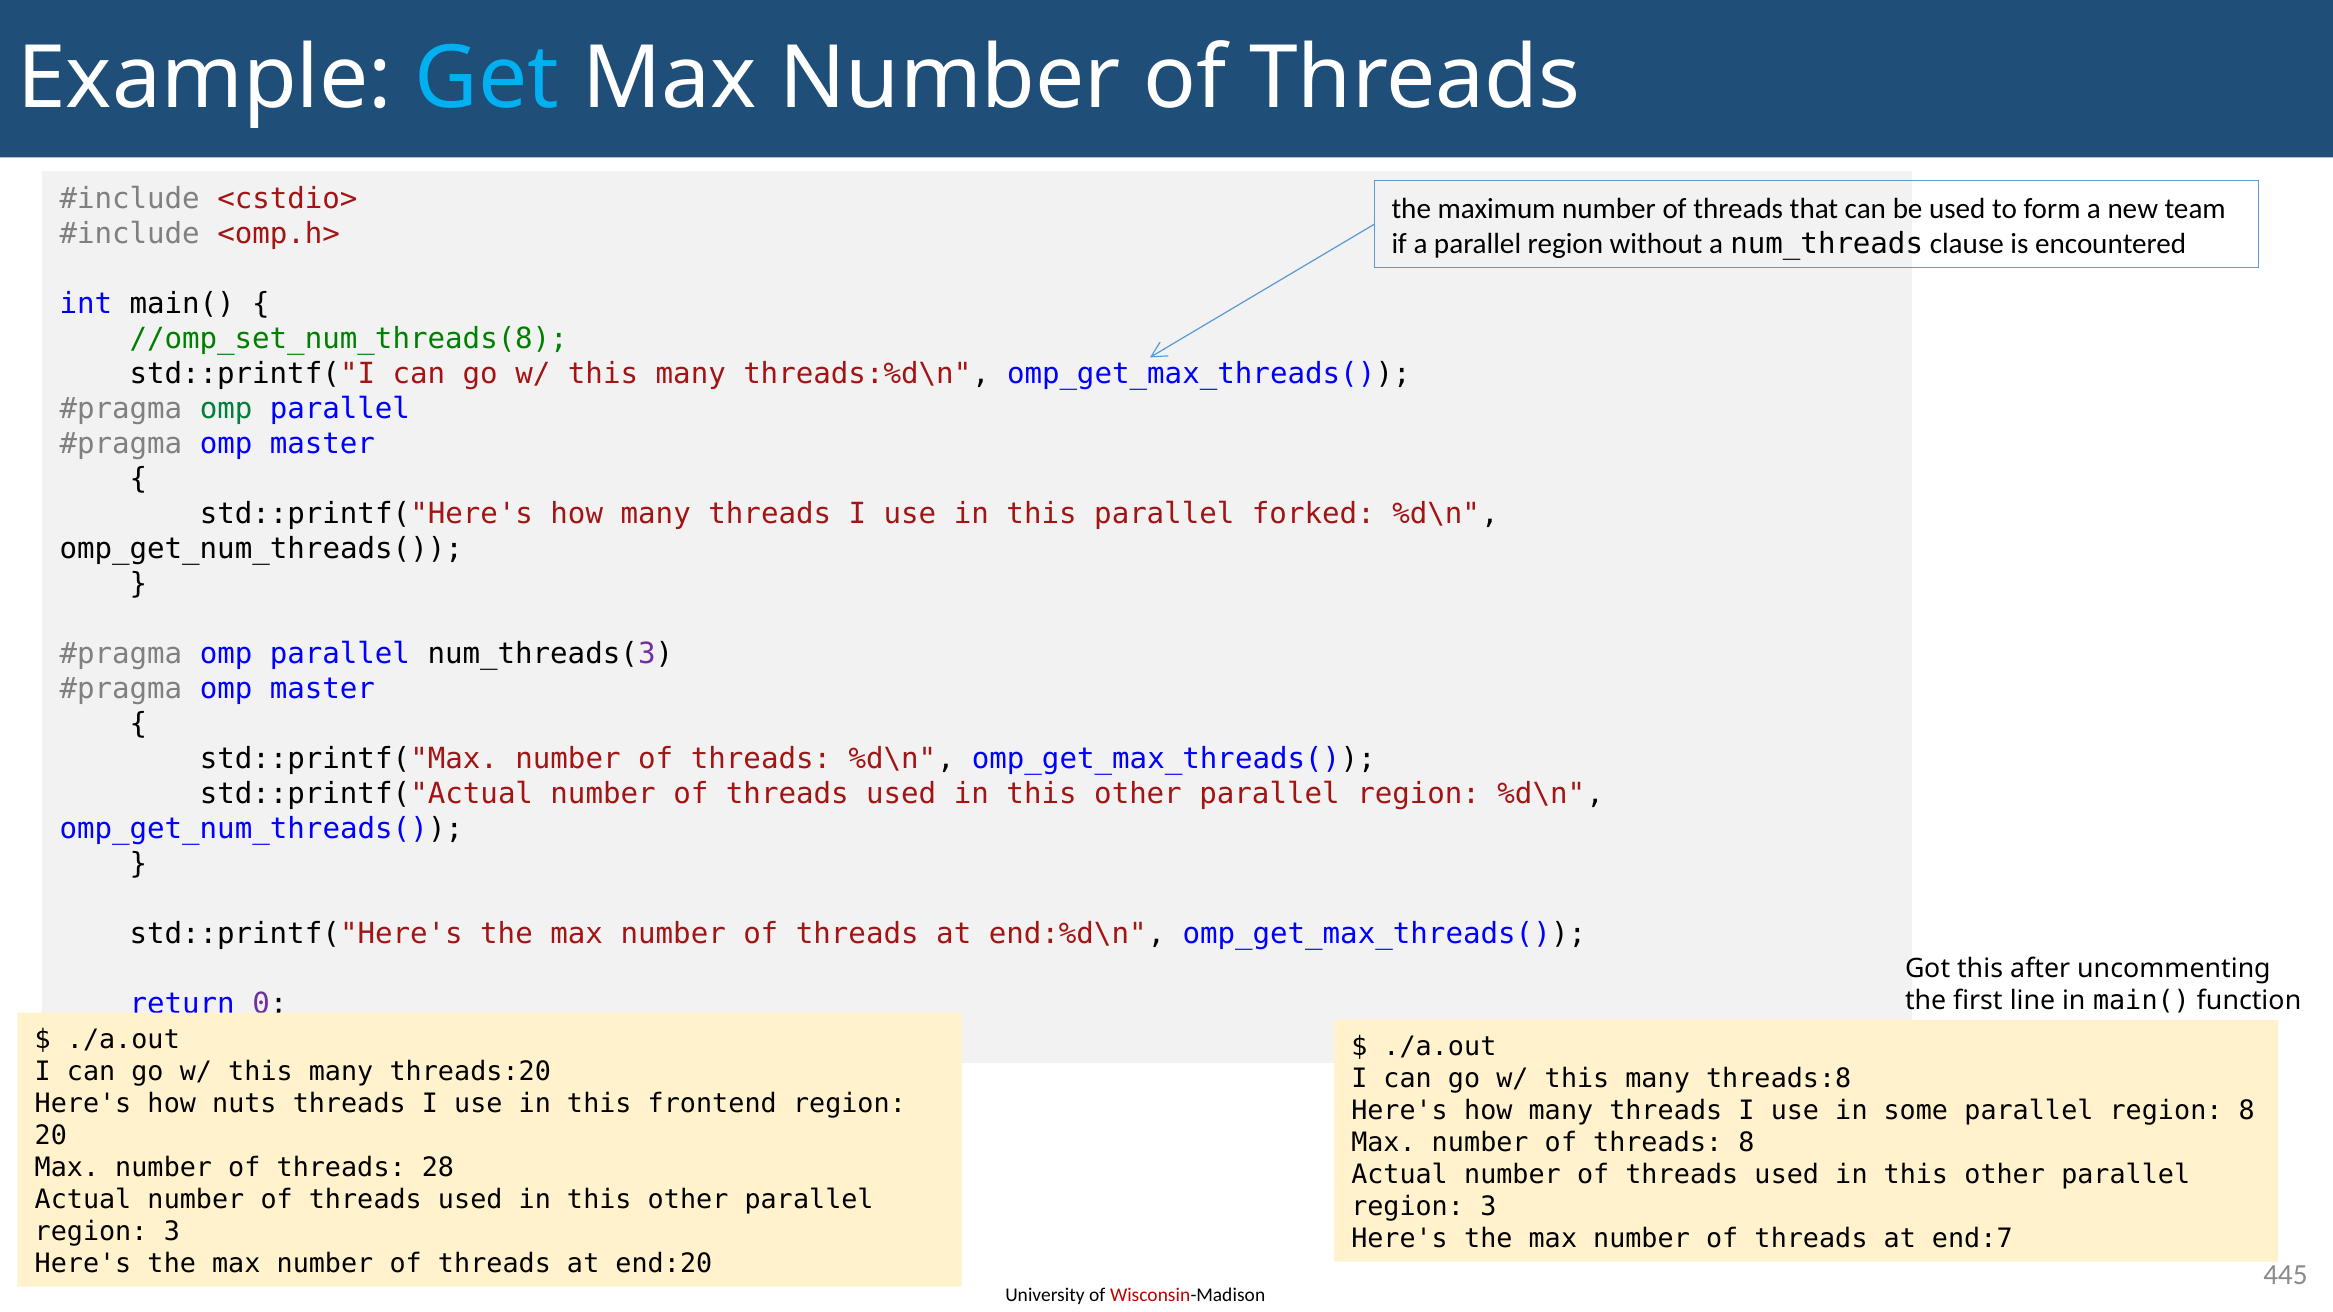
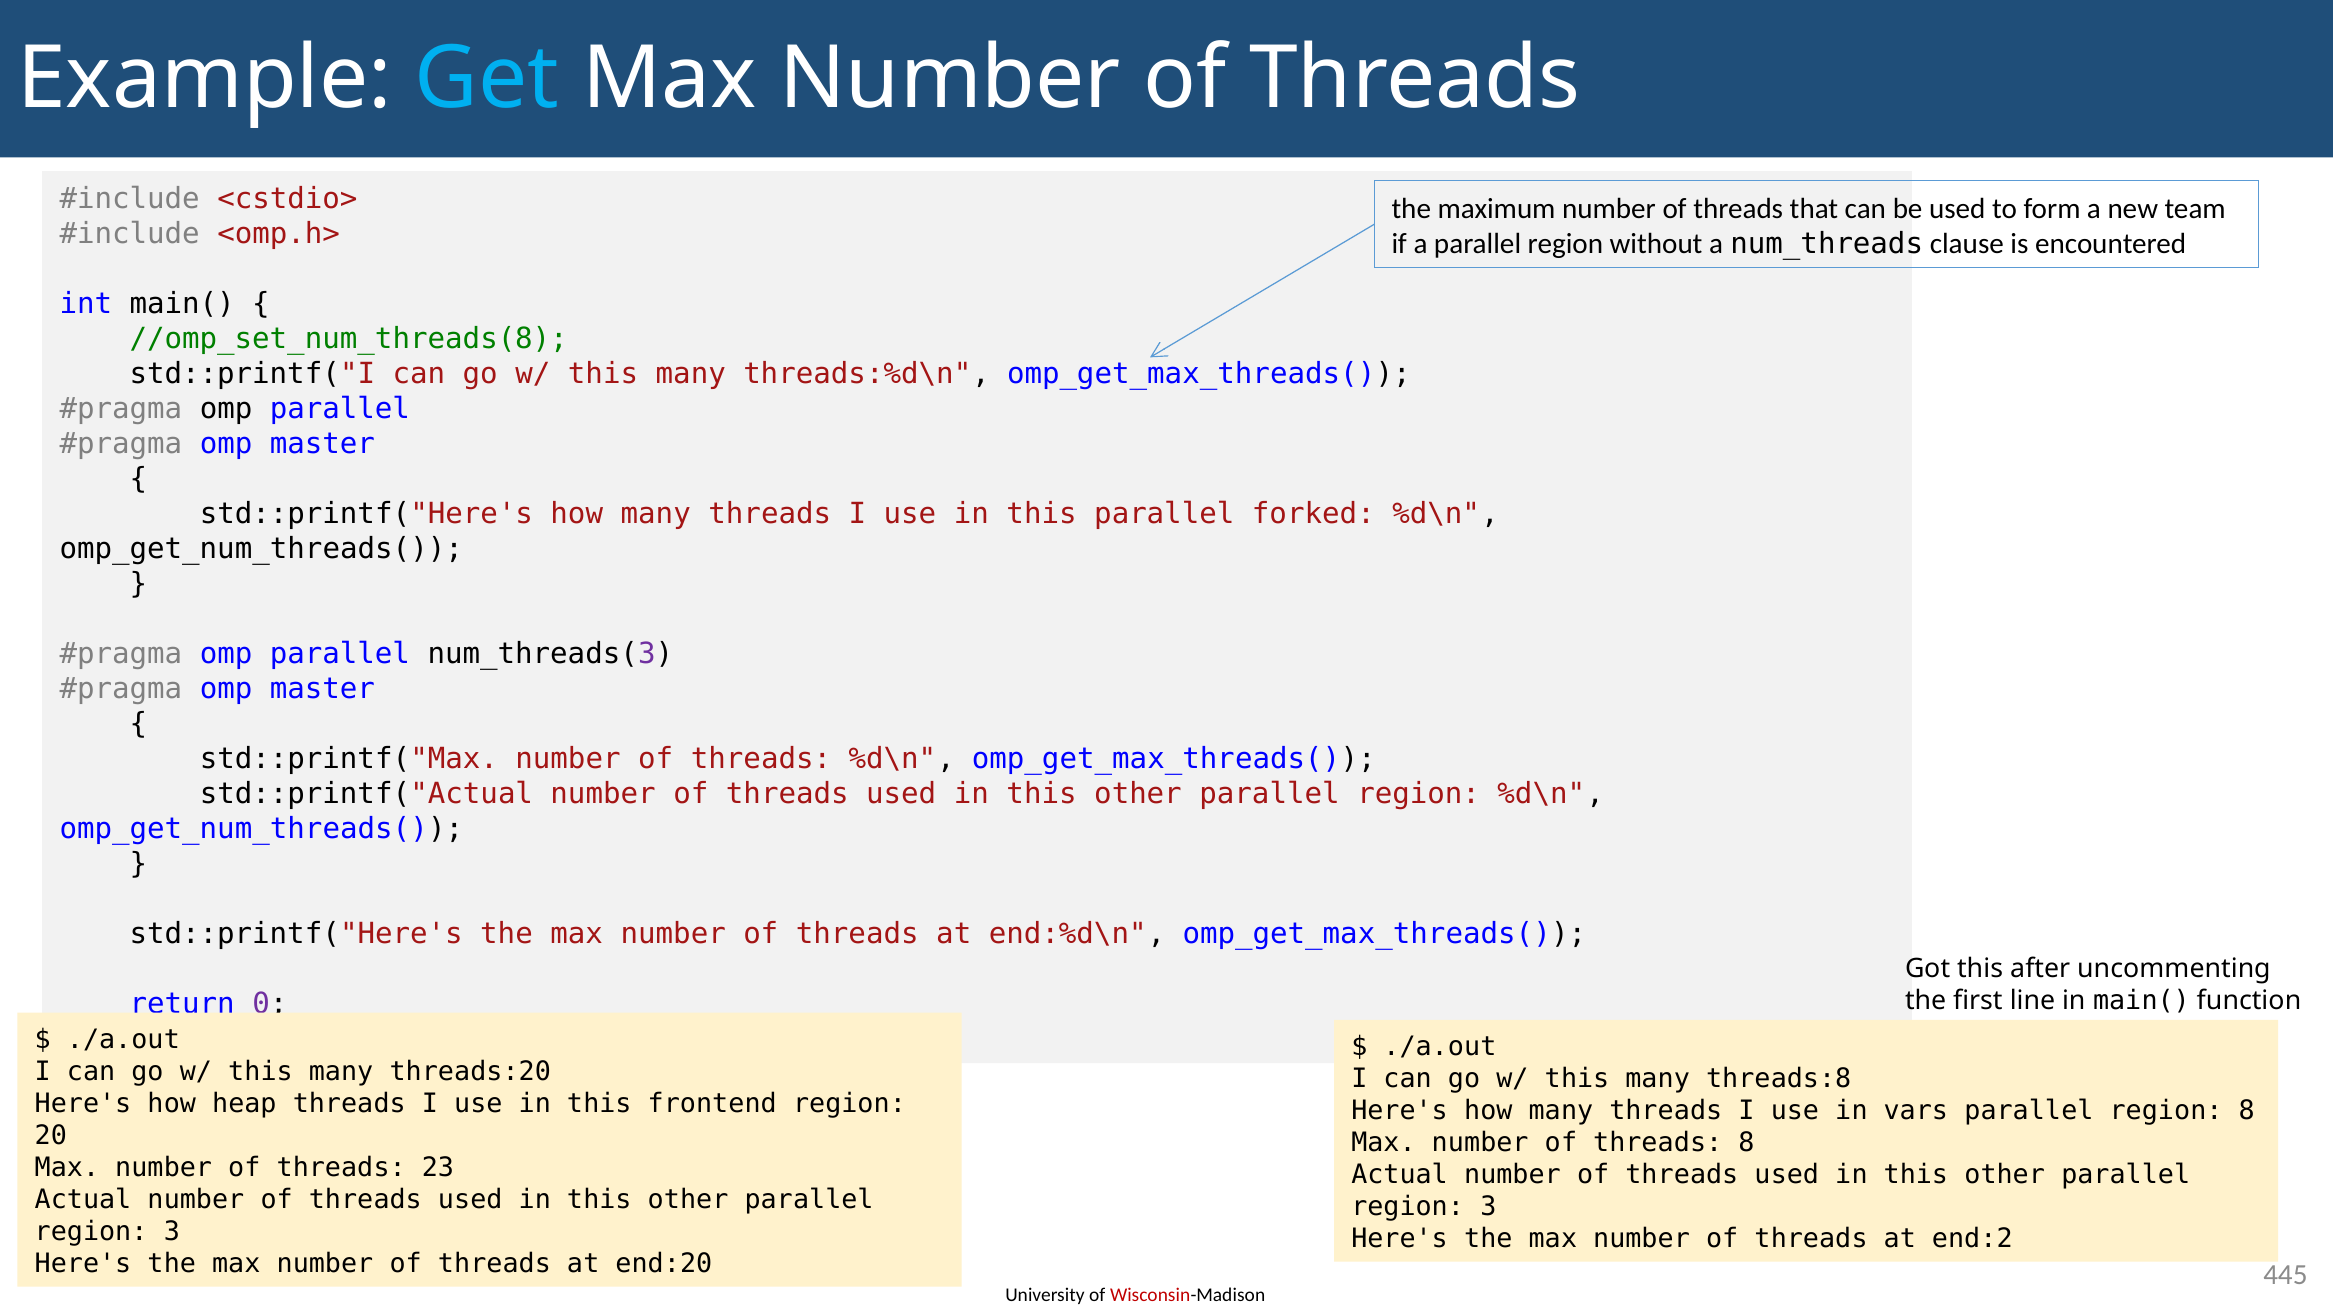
omp colour: green -> black (226, 409)
nuts: nuts -> heap (244, 1104)
some: some -> vars (1916, 1111)
28: 28 -> 23 (438, 1168)
end:7: end:7 -> end:2 (1972, 1239)
